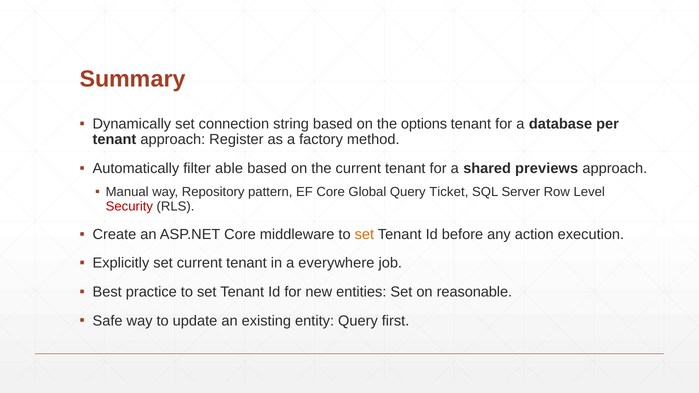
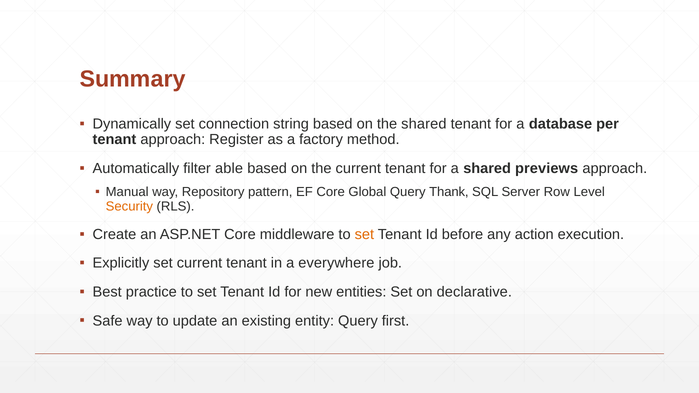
the options: options -> shared (424, 124)
Ticket: Ticket -> Thank (449, 192)
Security colour: red -> orange (129, 206)
reasonable: reasonable -> declarative (474, 292)
